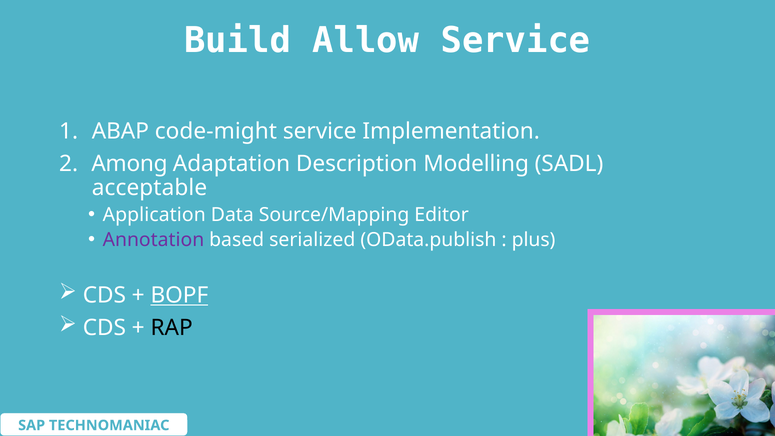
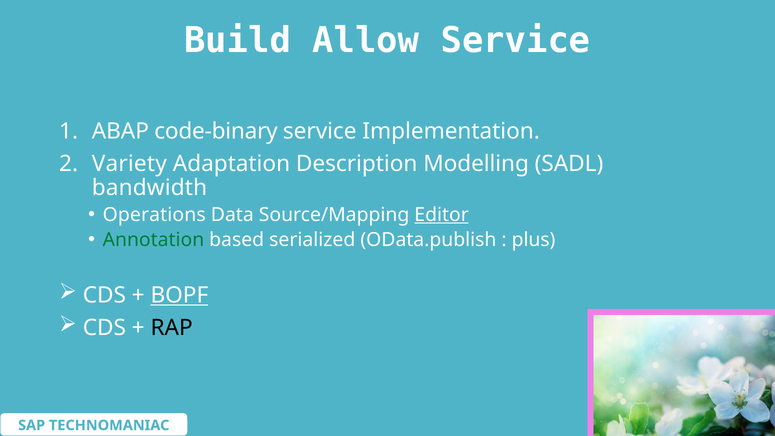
code-might: code-might -> code-binary (216, 131)
Among: Among -> Variety (129, 164)
acceptable: acceptable -> bandwidth (149, 188)
Application: Application -> Operations (154, 215)
Editor underline: none -> present (442, 215)
Annotation colour: purple -> green (153, 240)
